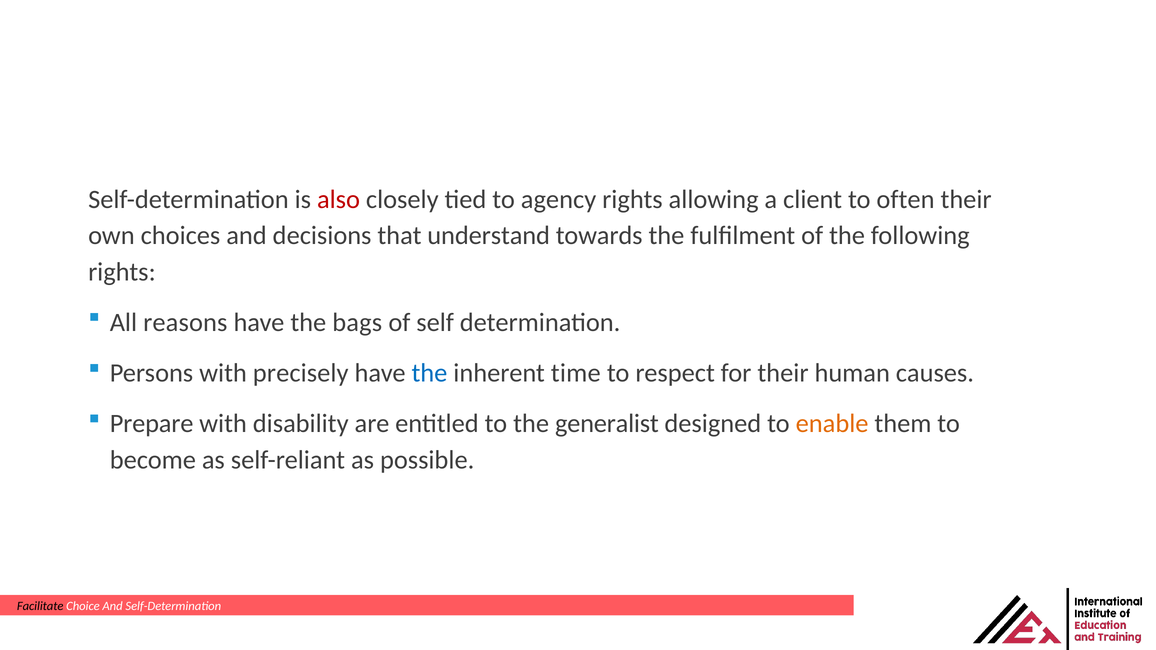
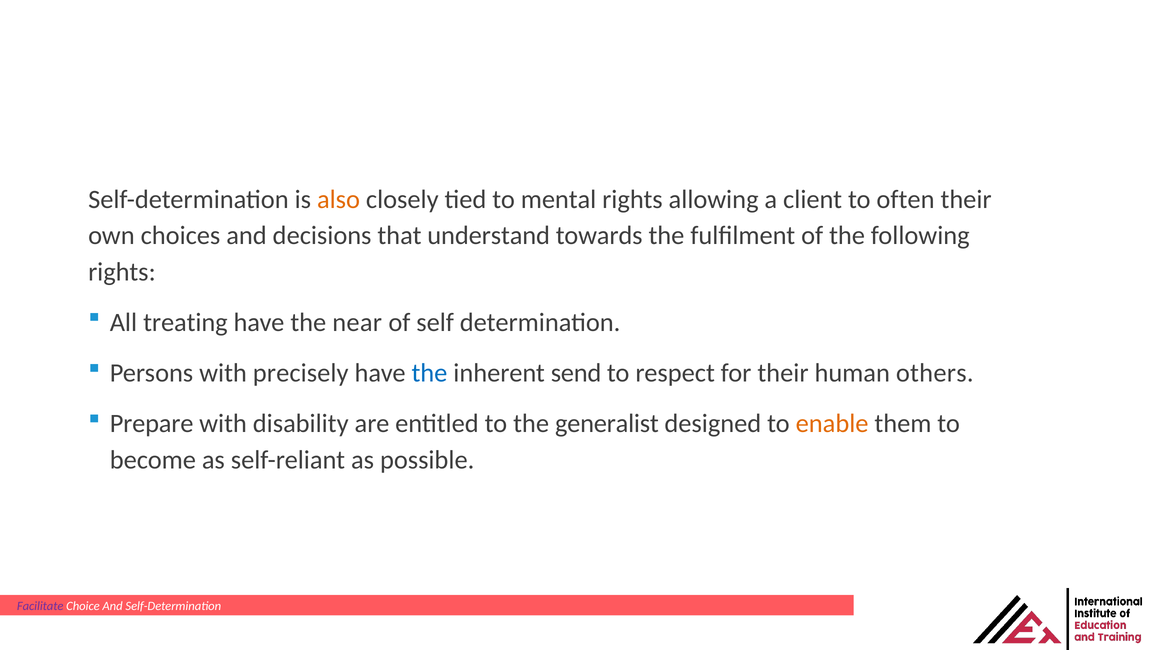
also colour: red -> orange (339, 200)
agency: agency -> mental (559, 200)
reasons: reasons -> treating (185, 323)
bags: bags -> near (357, 323)
time: time -> send (576, 373)
causes: causes -> others (935, 373)
Facilitate colour: black -> purple (40, 606)
